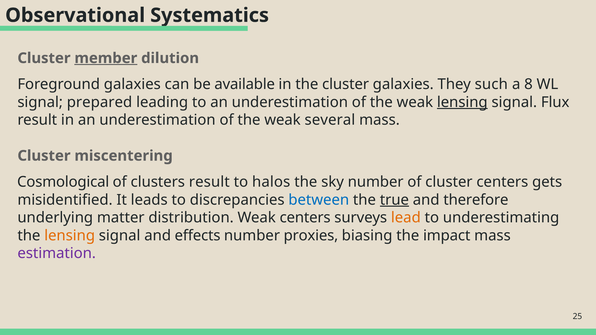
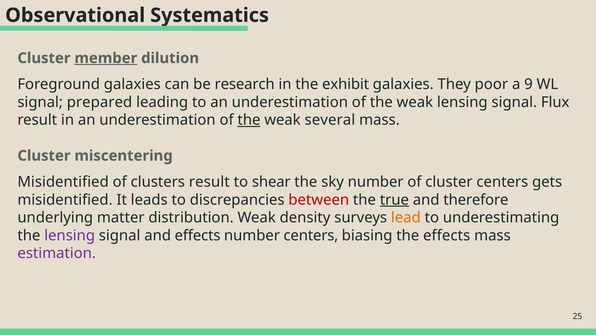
available: available -> research (245, 84)
the cluster: cluster -> exhibit (346, 84)
such: such -> poor (491, 84)
8: 8 -> 9 (528, 84)
lensing underline: present -> none (462, 102)
the underline: none -> present (249, 120)
Cosmological: Cosmological -> Misidentified (63, 182)
halos: halos -> shear (271, 182)
between colour: blue -> red (319, 200)
Weak centers: centers -> density (305, 218)
lensing colour: orange -> purple (70, 236)
number proxies: proxies -> centers (311, 236)
the impact: impact -> effects (447, 236)
